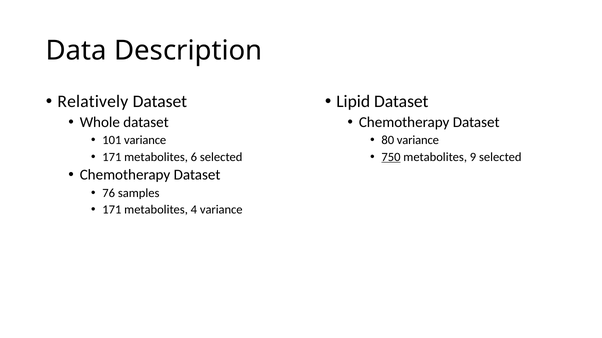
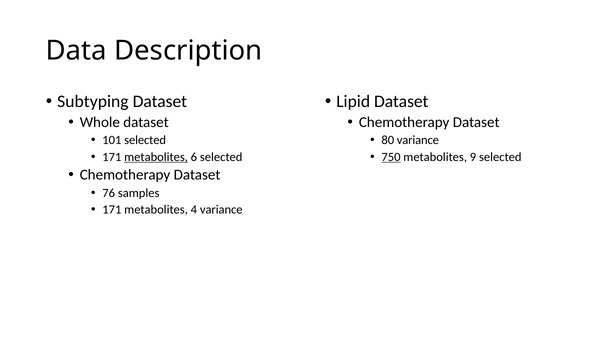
Relatively: Relatively -> Subtyping (93, 102)
101 variance: variance -> selected (145, 141)
metabolites underline: none -> present (156, 157)
